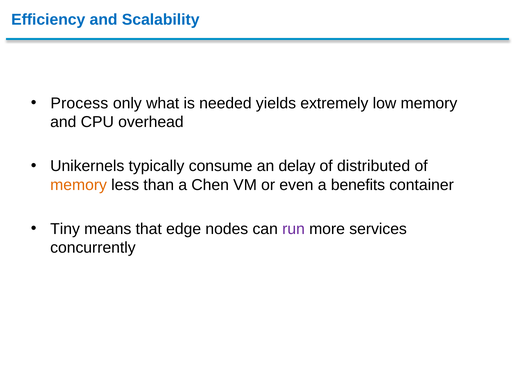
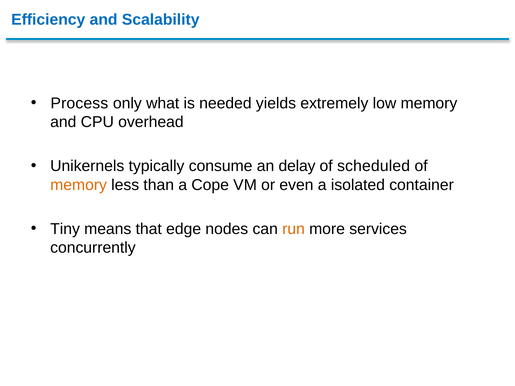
distributed: distributed -> scheduled (374, 166)
Chen: Chen -> Cope (210, 185)
benefits: benefits -> isolated (358, 185)
run colour: purple -> orange (294, 229)
